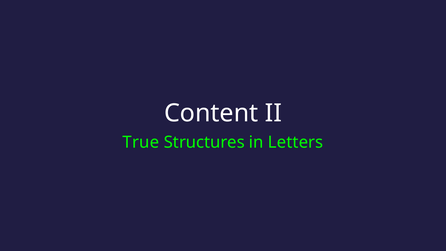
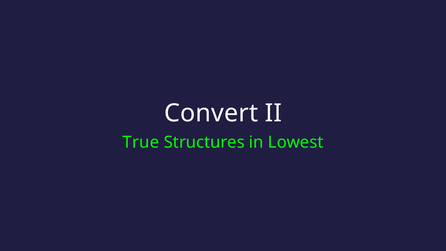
Content: Content -> Convert (211, 113)
Letters: Letters -> Lowest (296, 142)
